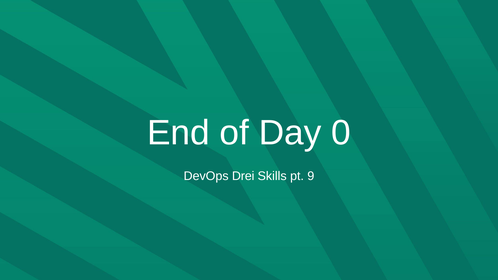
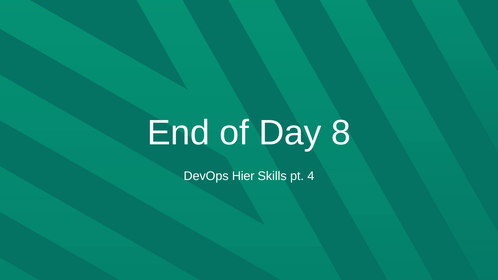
0: 0 -> 8 (341, 133)
Drei: Drei -> Hier (243, 176)
9: 9 -> 4 (311, 176)
